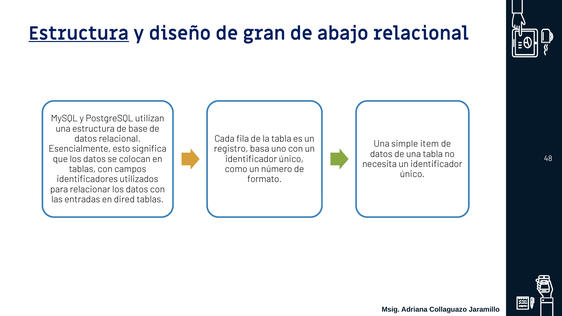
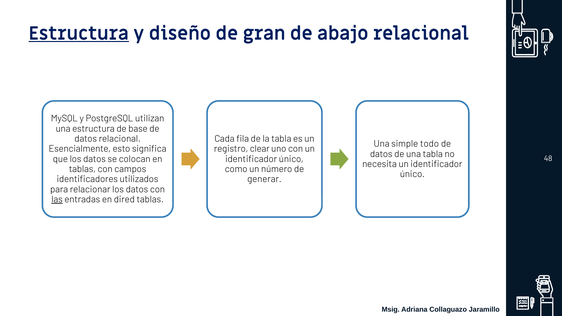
item: item -> todo (430, 144)
basa: basa -> clear (260, 149)
formato: formato -> generar (264, 179)
las underline: none -> present (57, 199)
